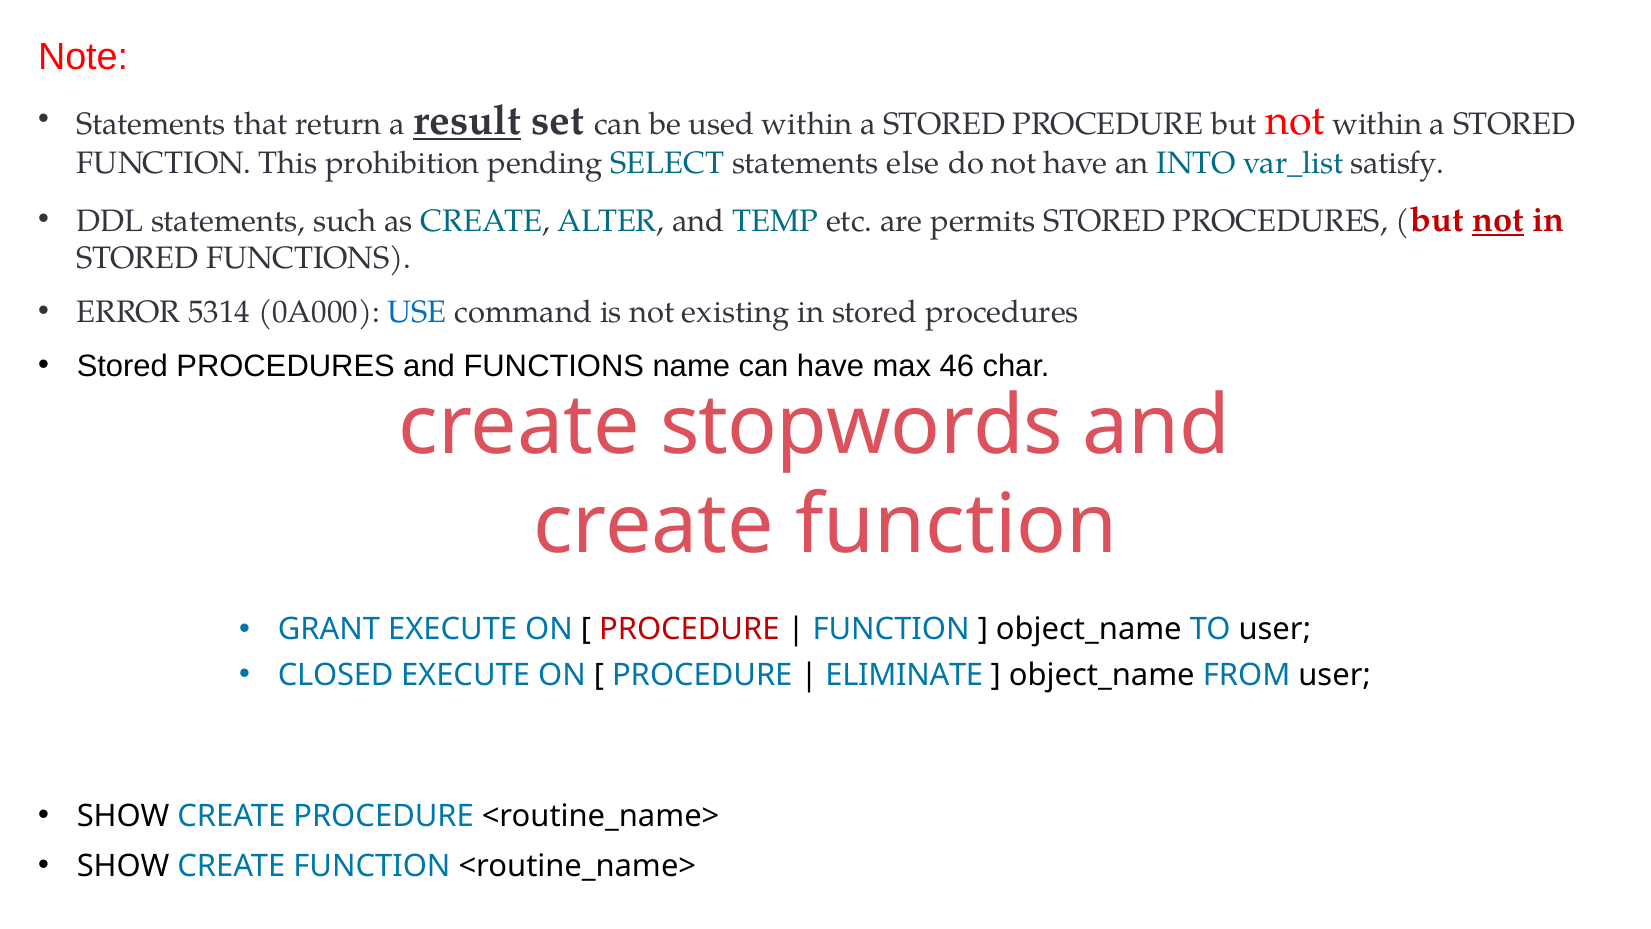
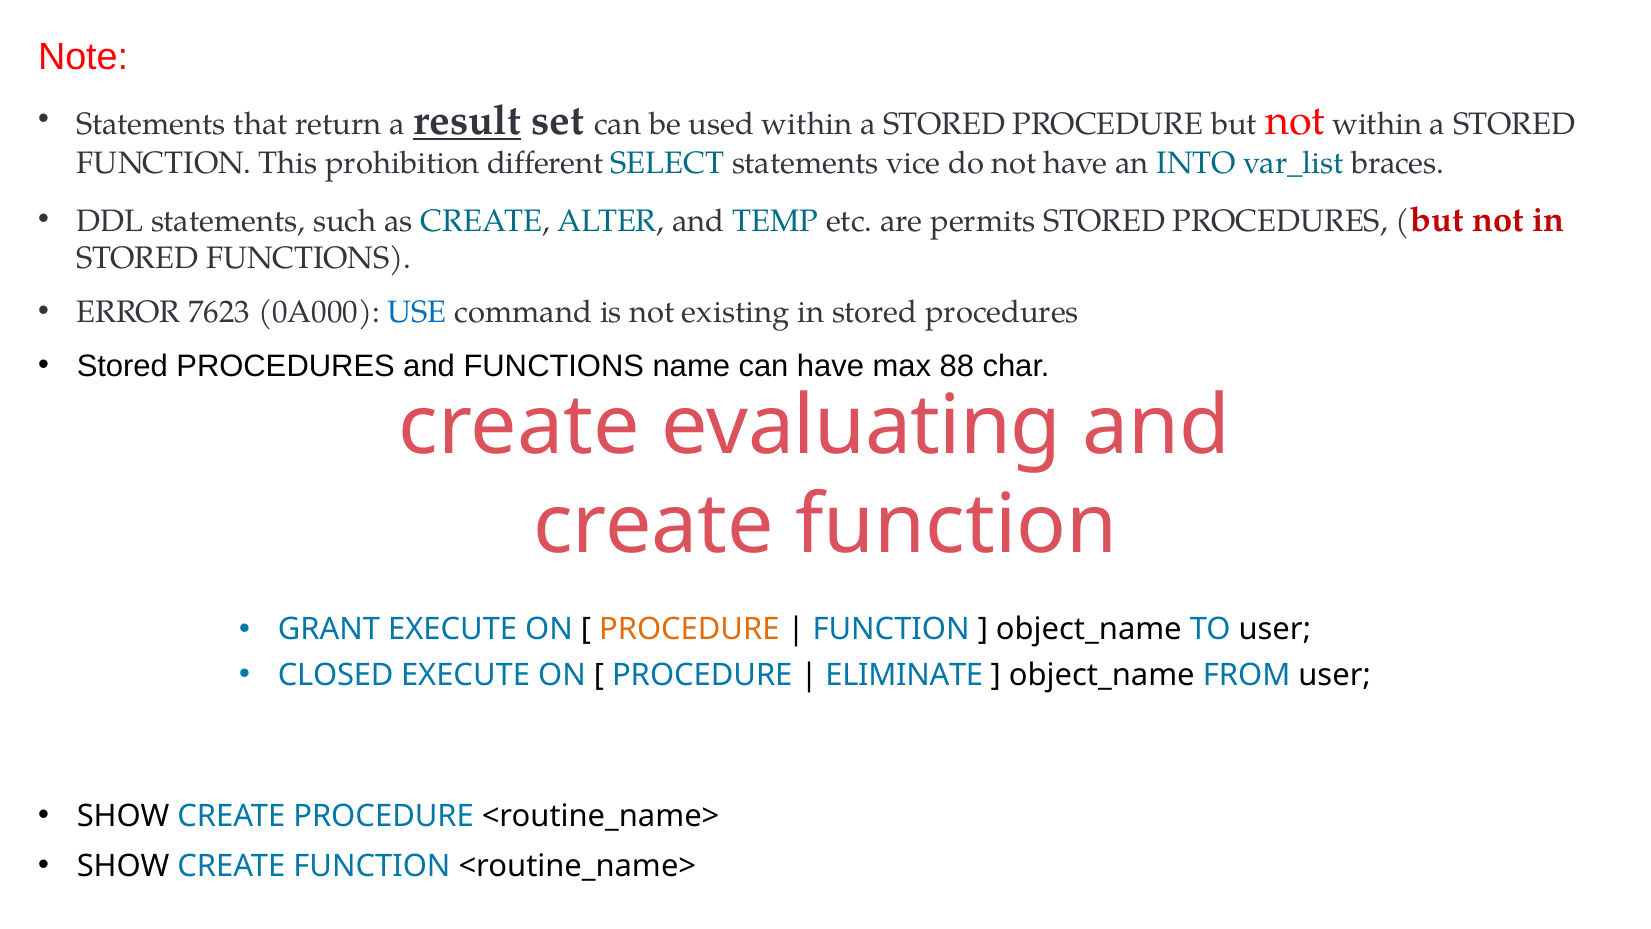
pending: pending -> different (545, 164)
else: else -> vice (914, 164)
satisfy: satisfy -> braces (1398, 164)
not underline: present -> none (1498, 220)
5314: 5314 -> 7623 (219, 312)
46: 46 -> 88 (957, 366)
stopwords: stopwords -> evaluating (861, 426)
PROCEDURE colour: red -> orange (689, 629)
